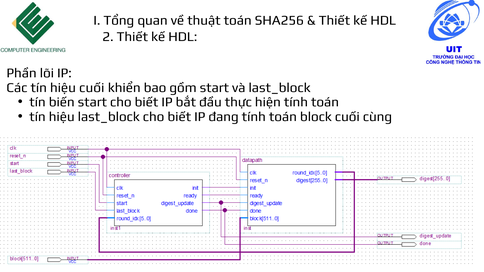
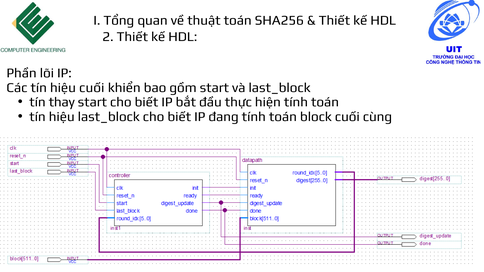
biến: biến -> thay (62, 102)
